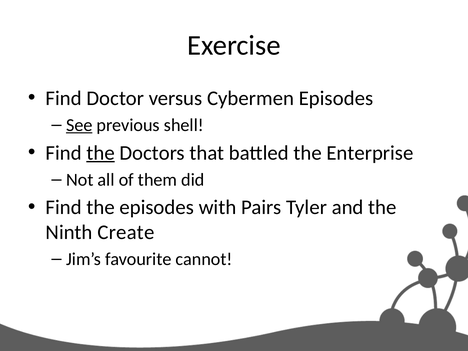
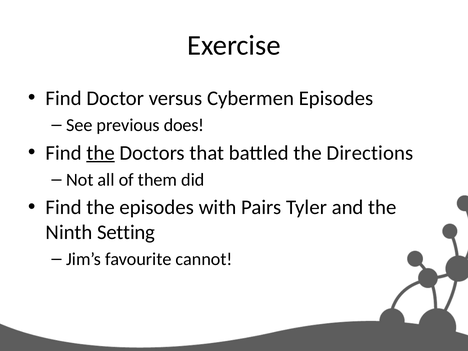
See underline: present -> none (79, 125)
shell: shell -> does (184, 125)
Enterprise: Enterprise -> Directions (370, 153)
Create: Create -> Setting (126, 232)
